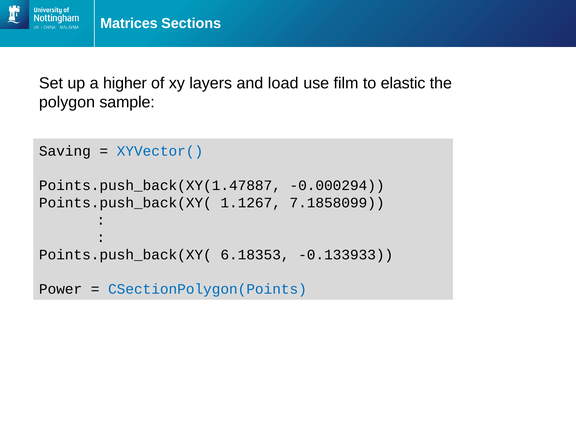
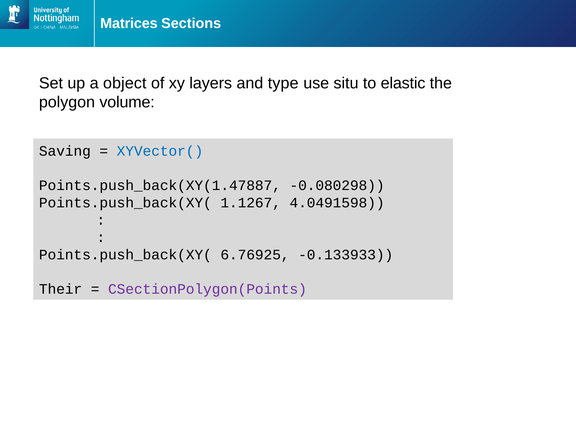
higher: higher -> object (125, 83)
load: load -> type (283, 83)
film: film -> situ (346, 83)
sample: sample -> volume (127, 102)
-0.000294: -0.000294 -> -0.080298 (337, 186)
7.1858099: 7.1858099 -> 4.0491598 (337, 203)
6.18353: 6.18353 -> 6.76925 (255, 255)
Power: Power -> Their (61, 289)
CSectionPolygon(Points colour: blue -> purple (207, 289)
